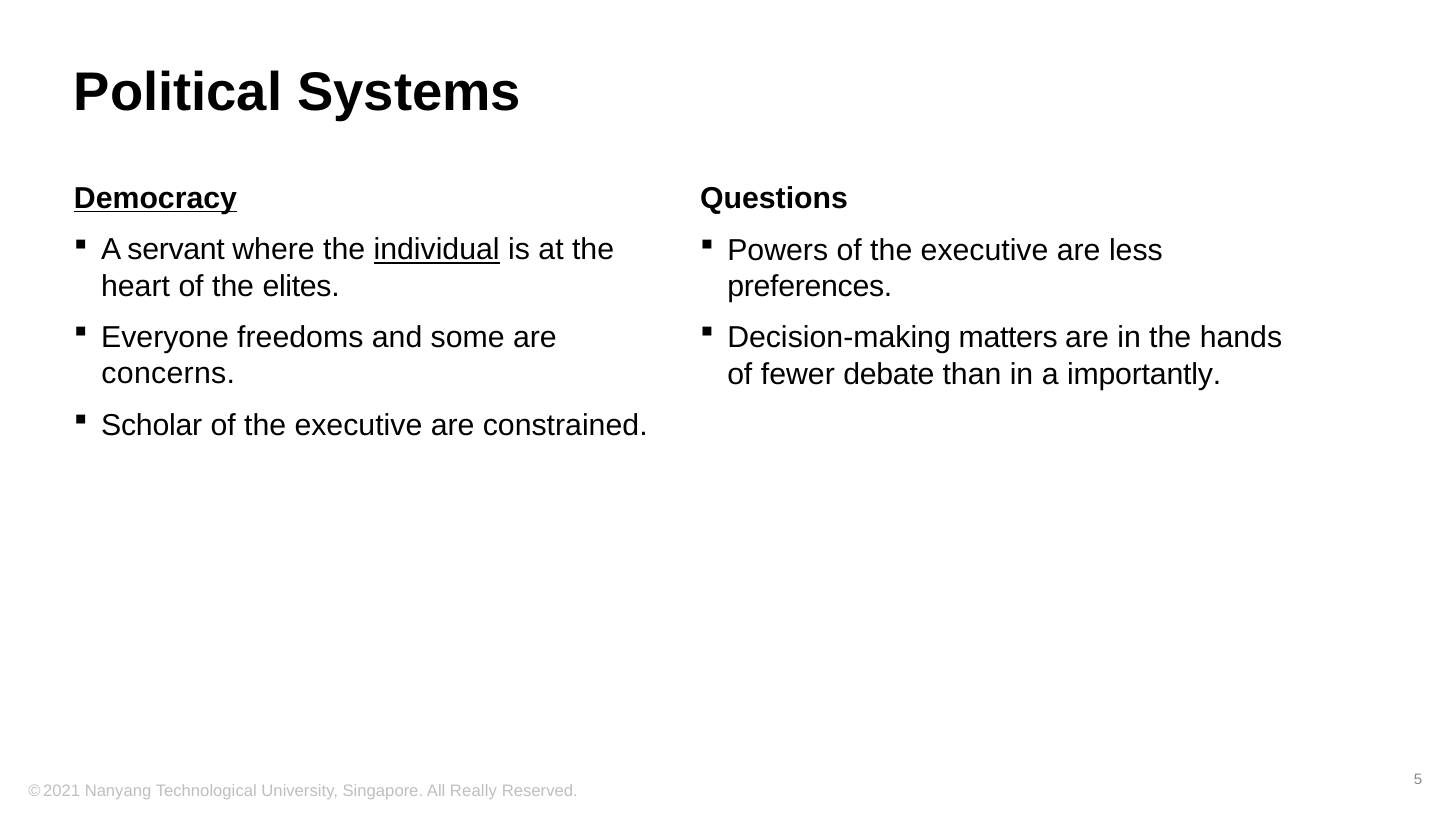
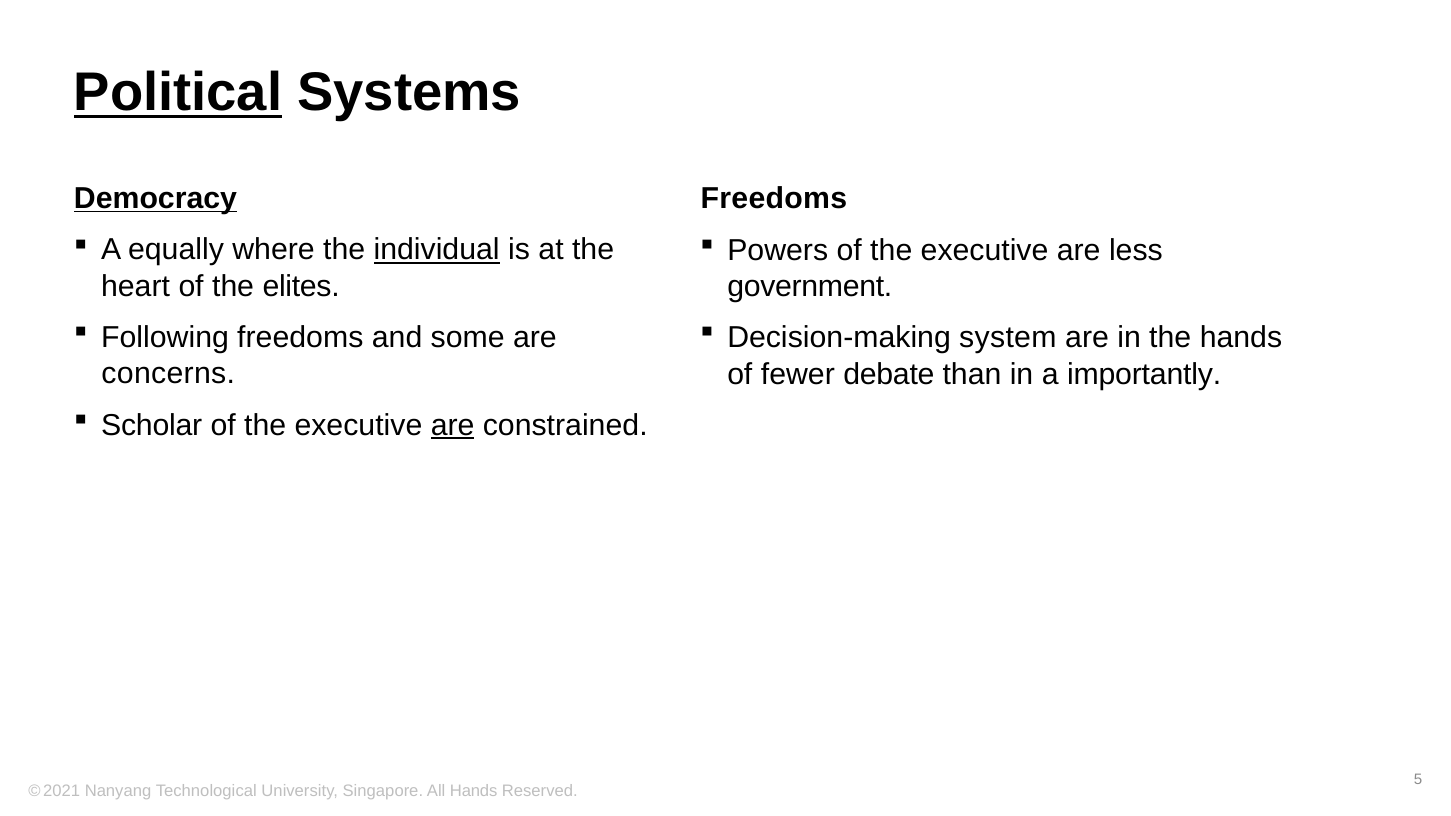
Political underline: none -> present (178, 93)
Questions: Questions -> Freedoms (774, 199)
servant: servant -> equally (176, 250)
preferences: preferences -> government (810, 286)
Everyone: Everyone -> Following (165, 338)
matters: matters -> system (1008, 338)
are underline: none -> present (453, 425)
Really: Really -> Hands (474, 792)
